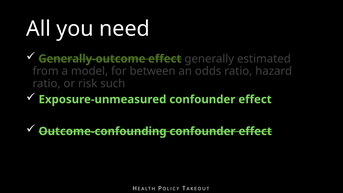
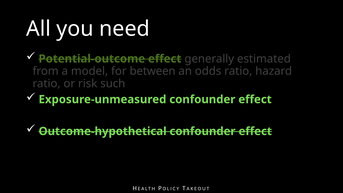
Generally-outcome: Generally-outcome -> Potential-outcome (92, 59)
Outcome-confounding: Outcome-confounding -> Outcome-hypothetical (103, 131)
